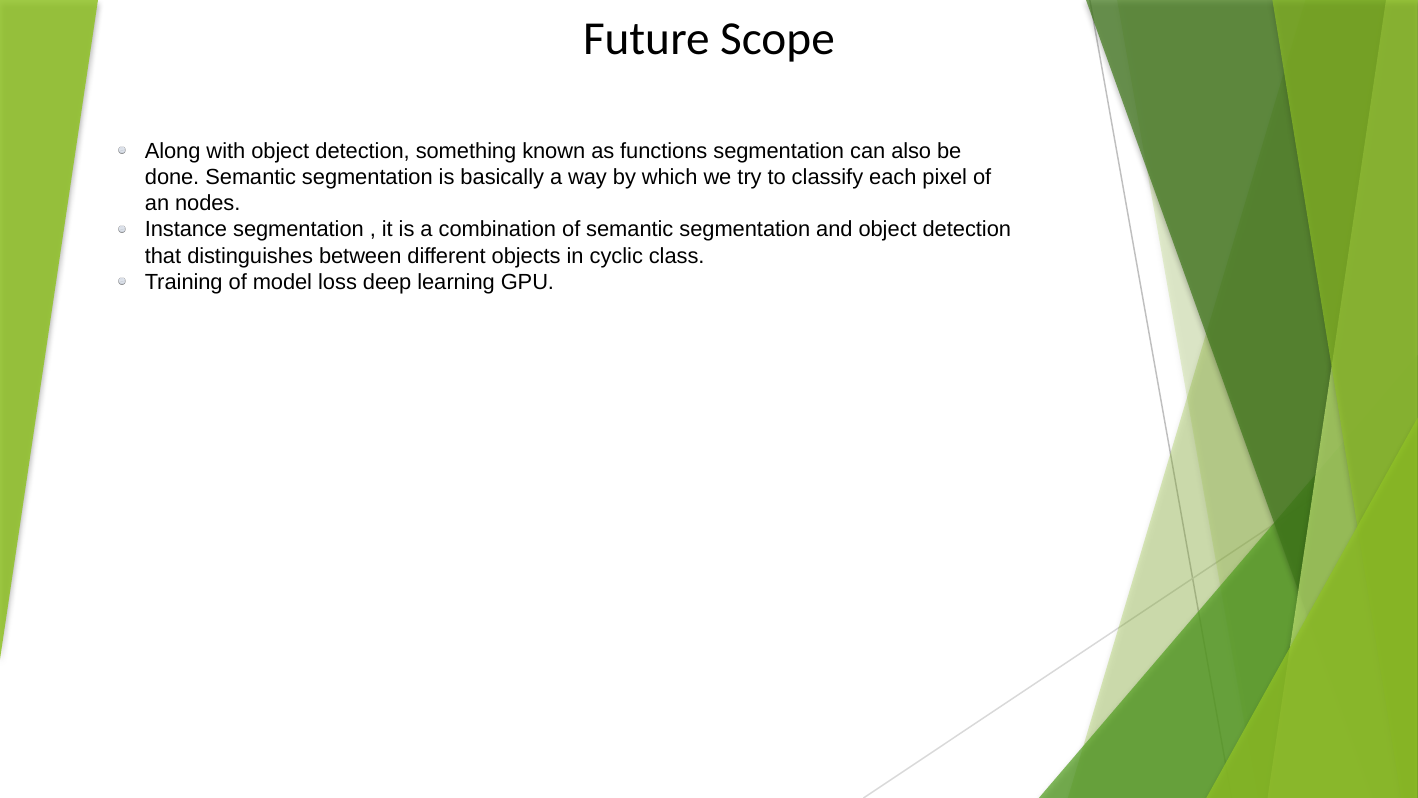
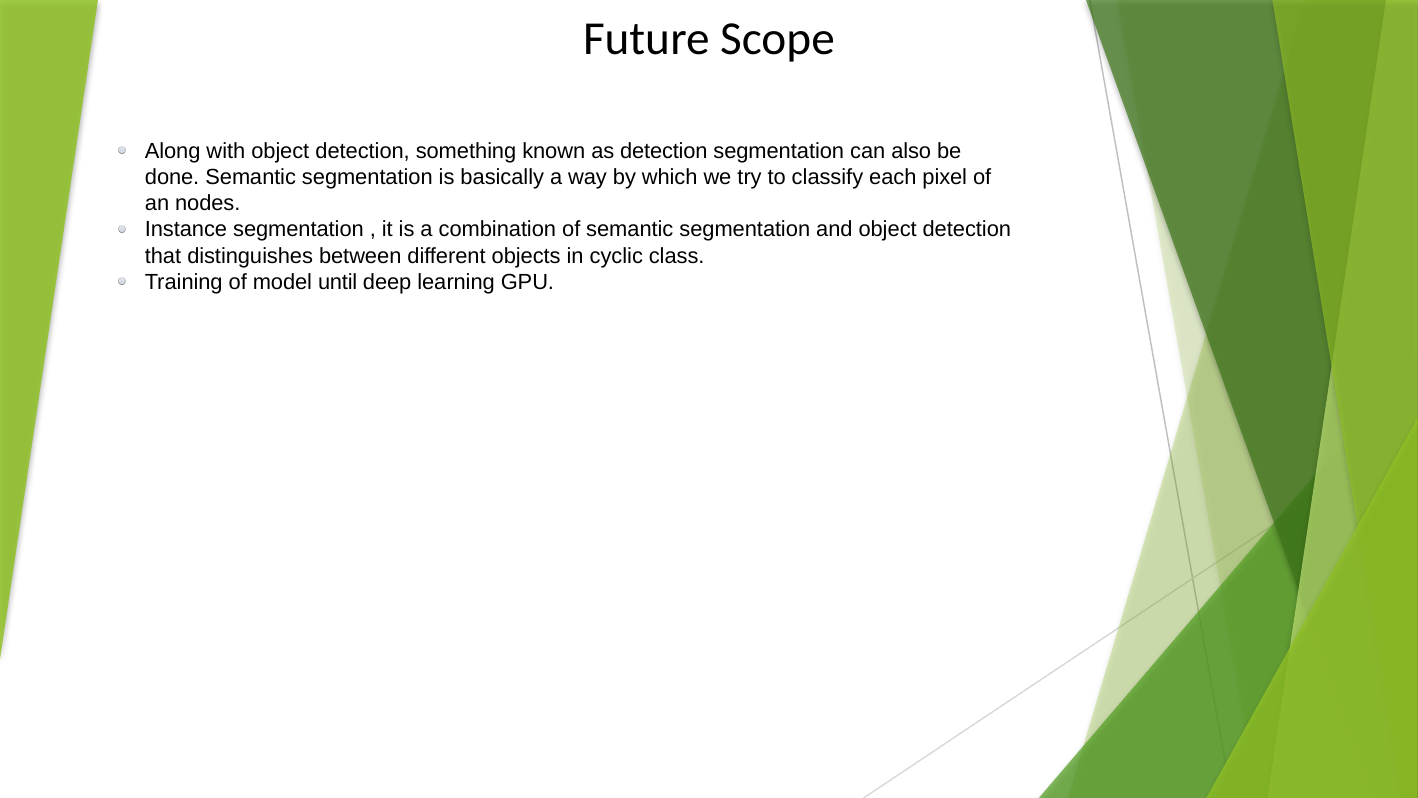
as functions: functions -> detection (664, 151)
loss: loss -> until (338, 282)
